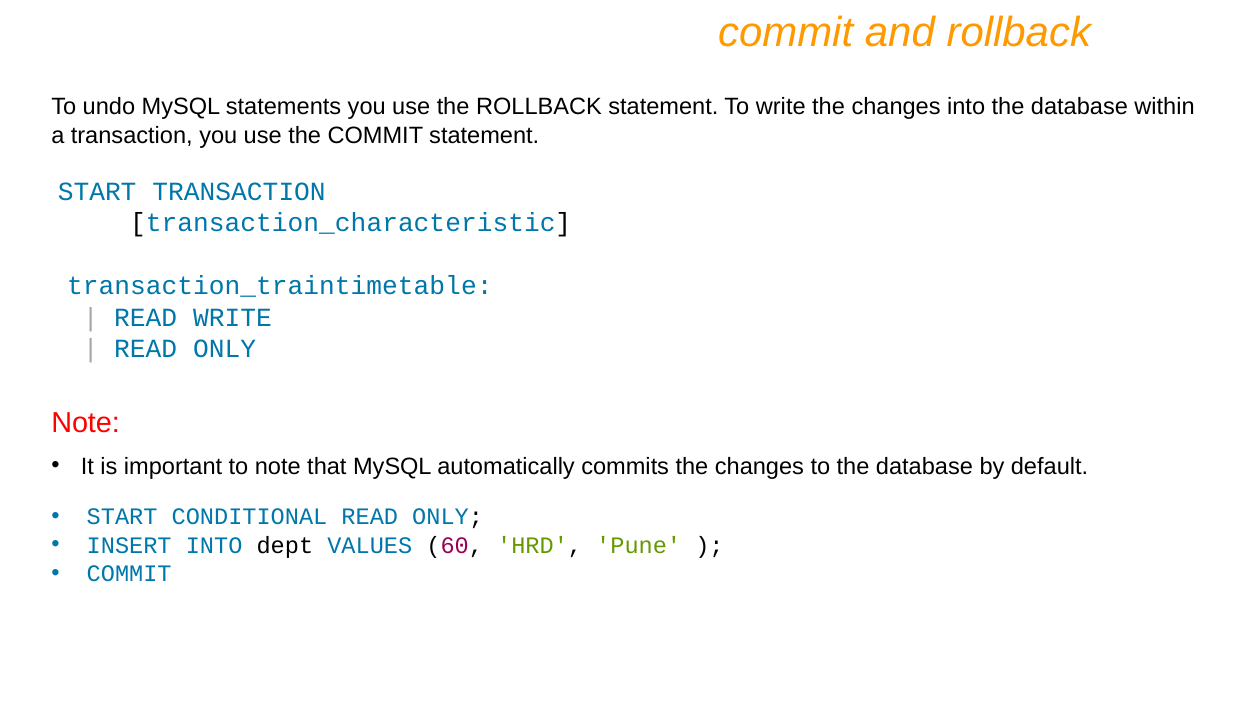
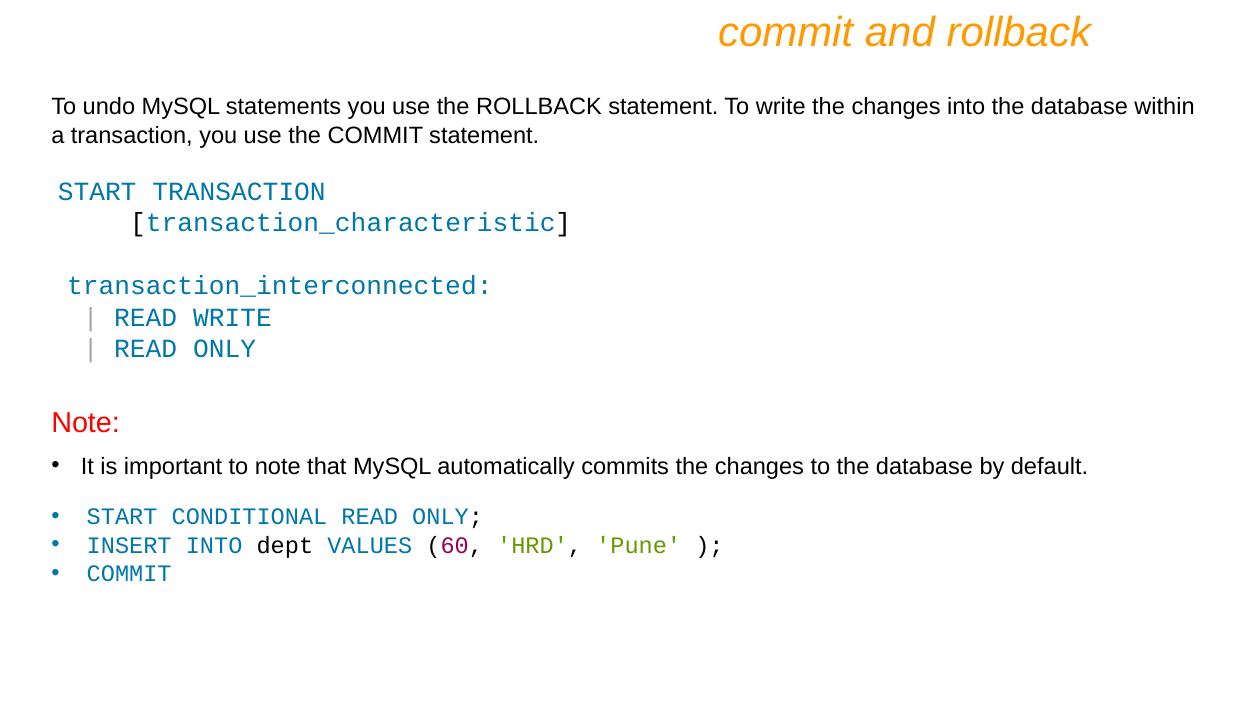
transaction_traintimetable: transaction_traintimetable -> transaction_interconnected (280, 286)
